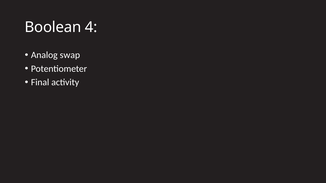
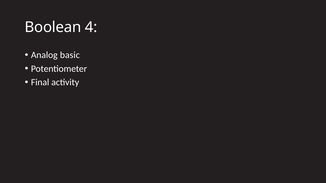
swap: swap -> basic (70, 55)
